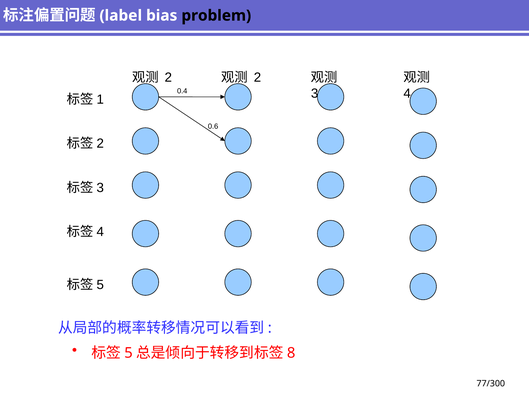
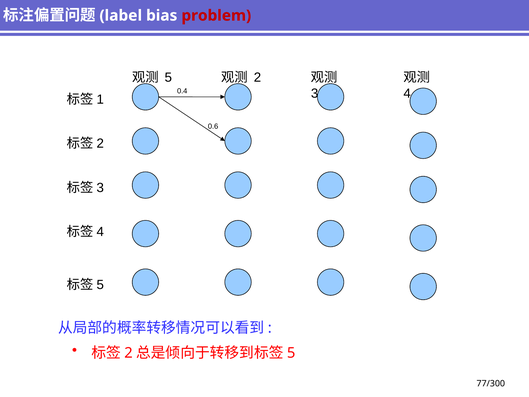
problem colour: black -> red (216, 16)
2: 2 -> 5 (168, 77)
5: 5 -> 2 (129, 353)
8: 8 -> 5 (291, 353)
